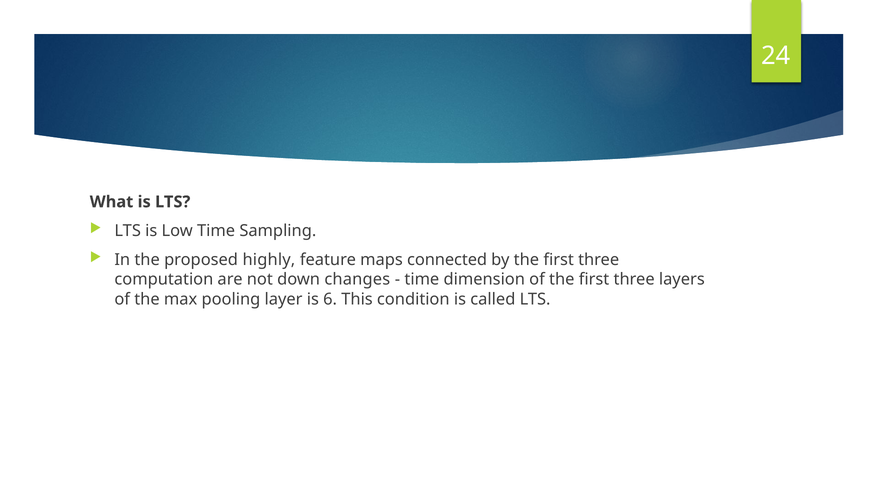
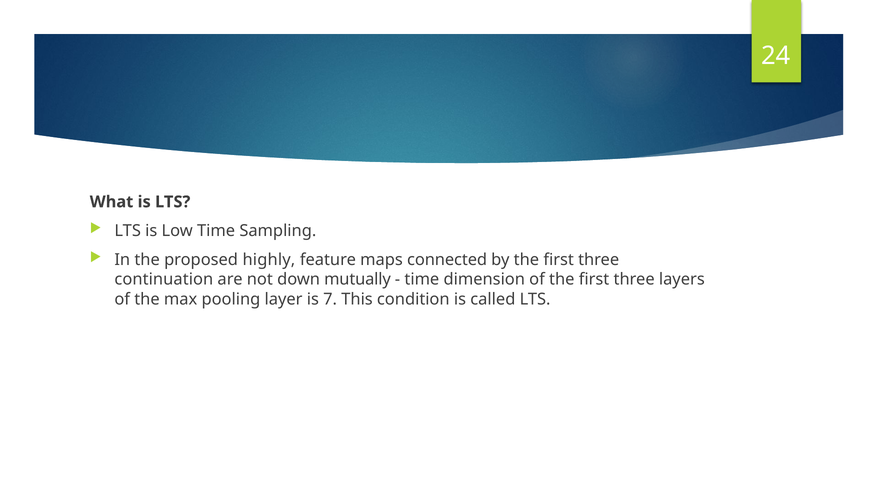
computation: computation -> continuation (164, 279)
changes: changes -> mutually (357, 279)
6: 6 -> 7 (330, 299)
